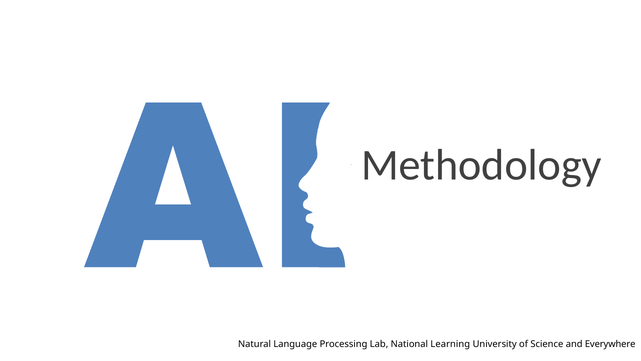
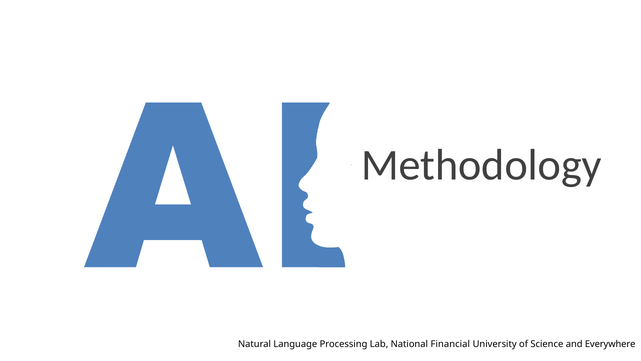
Learning: Learning -> Financial (450, 344)
